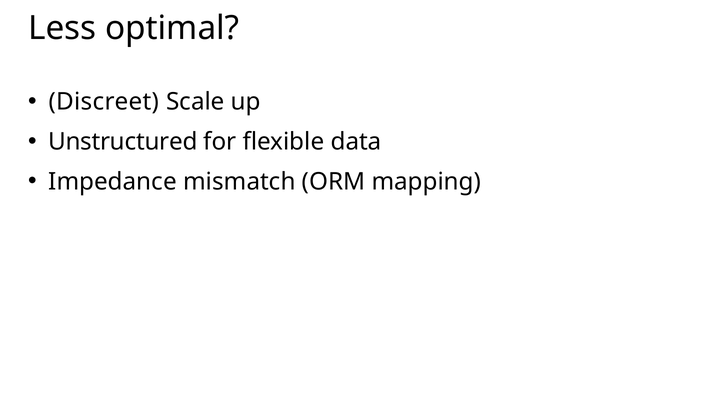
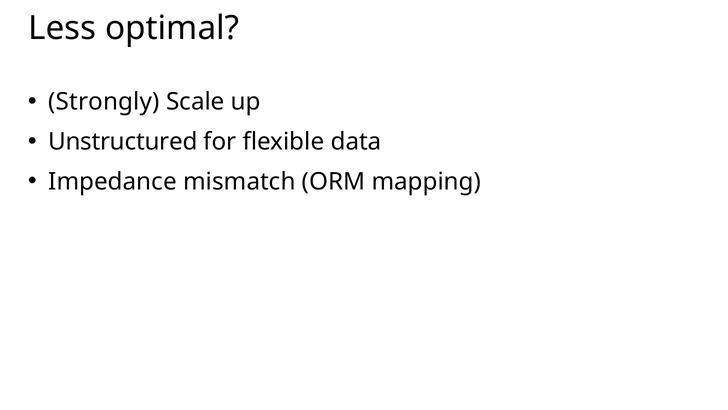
Discreet: Discreet -> Strongly (104, 102)
